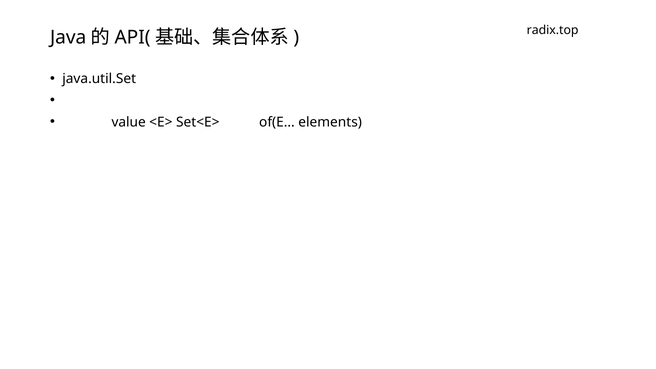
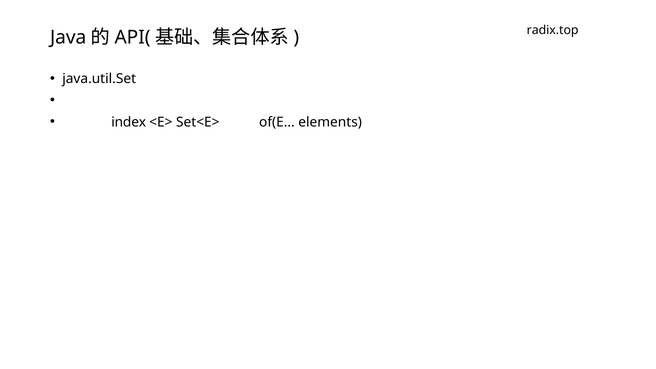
value: value -> index (129, 122)
